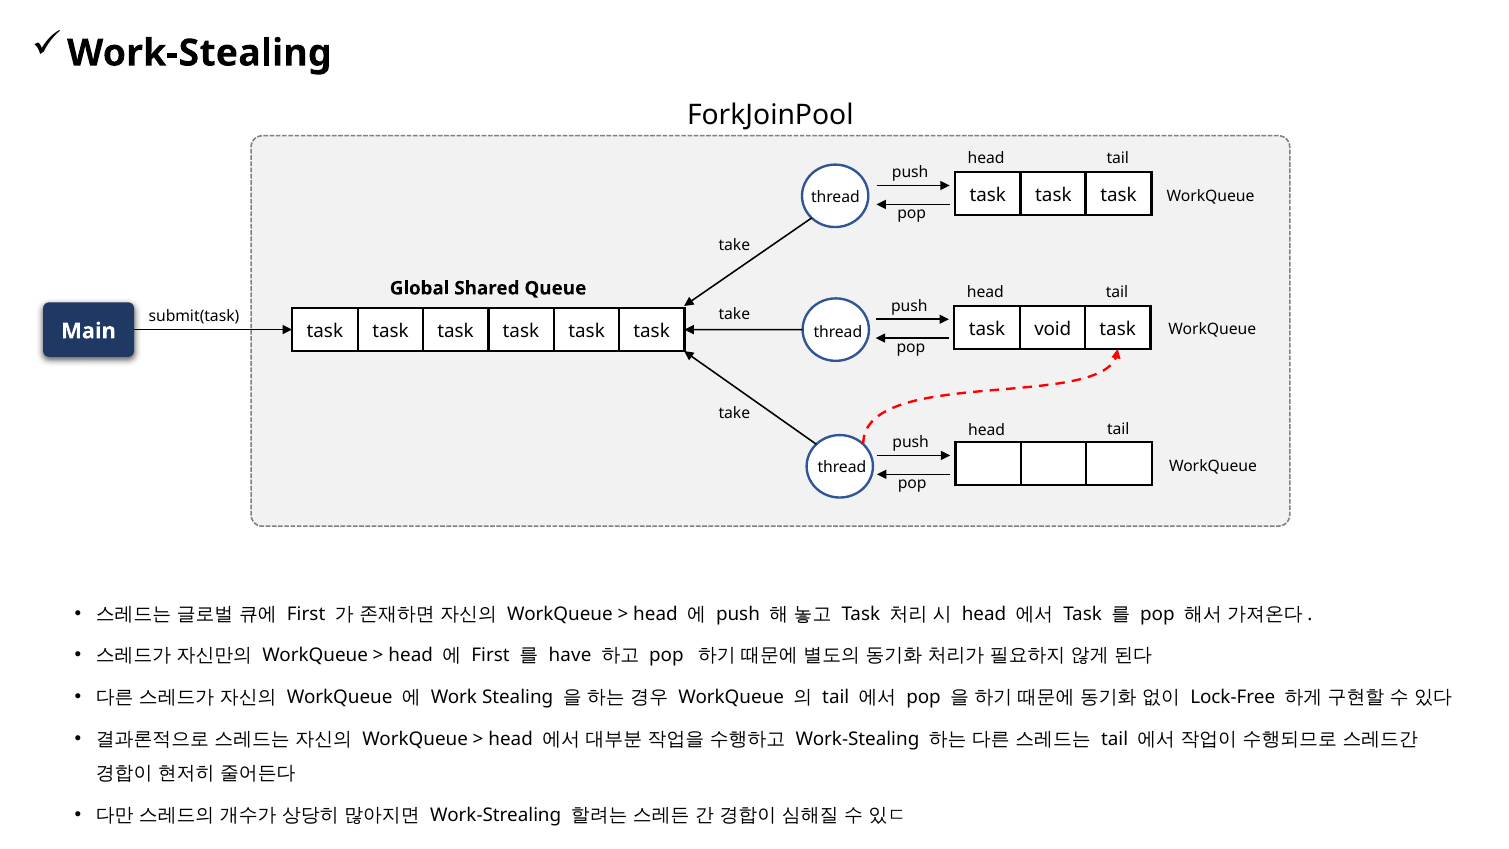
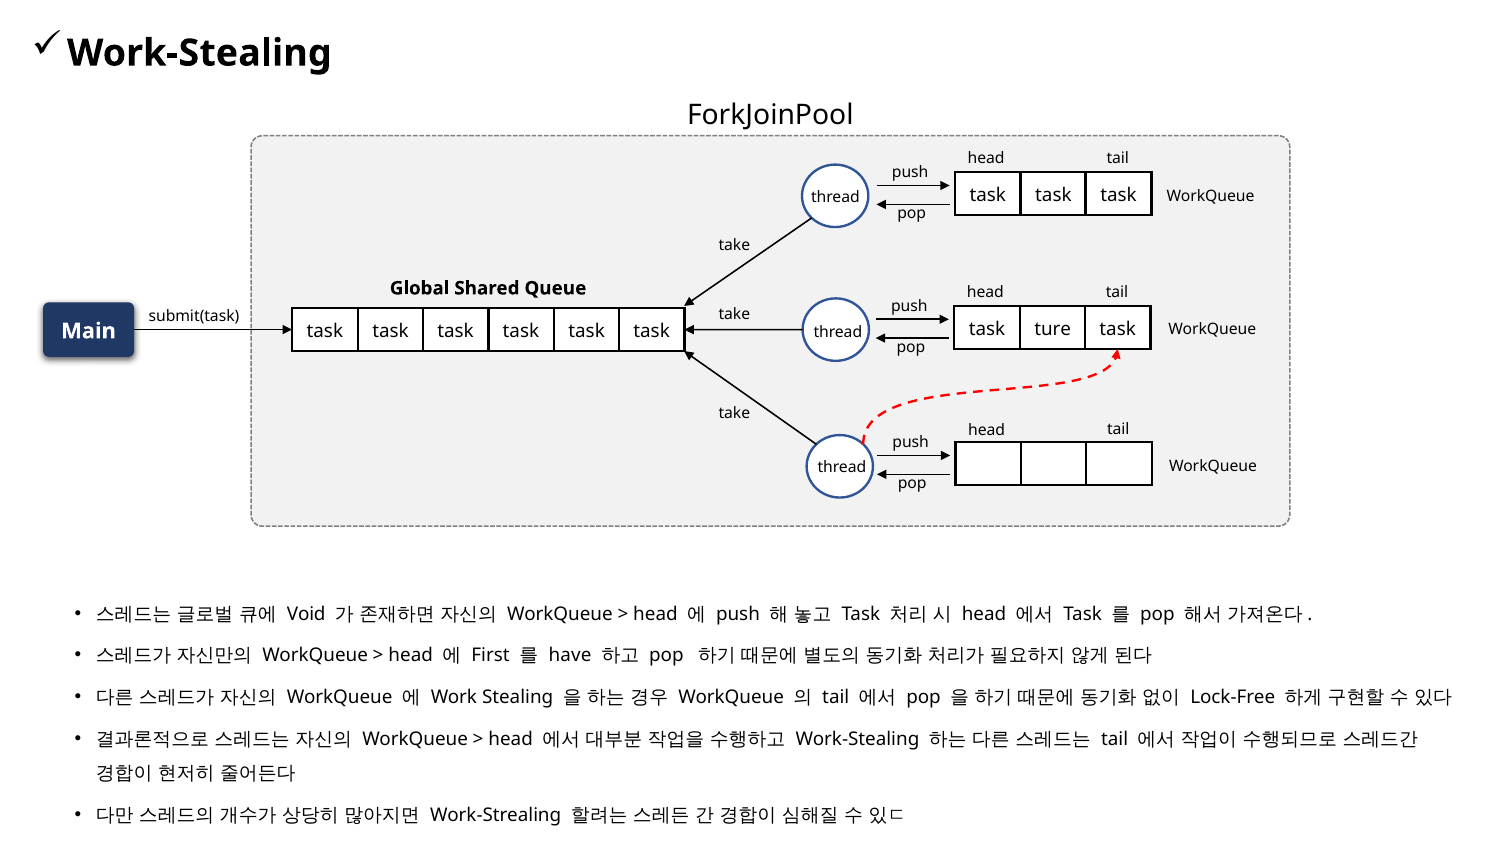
void: void -> ture (1053, 329)
First: First -> Void (306, 614)
